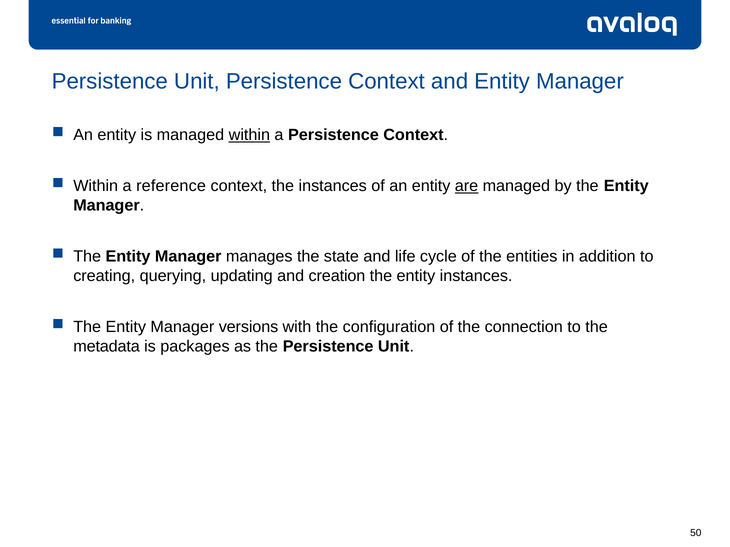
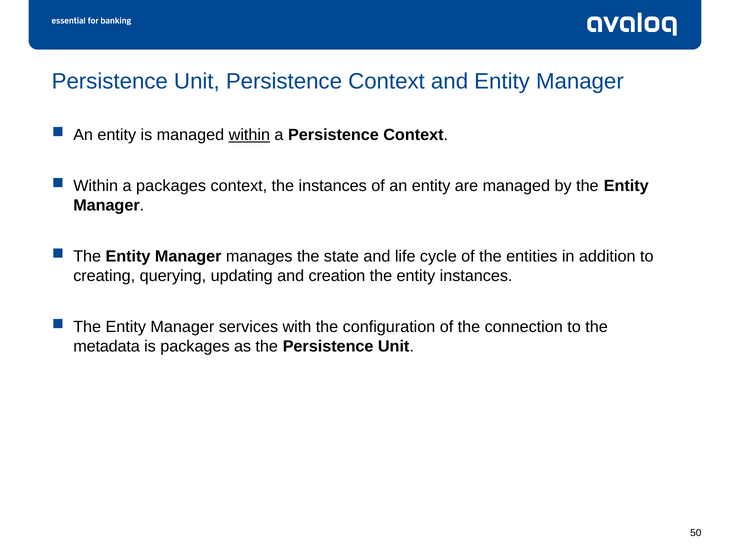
a reference: reference -> packages (171, 186)
are underline: present -> none (467, 186)
versions: versions -> services (248, 327)
